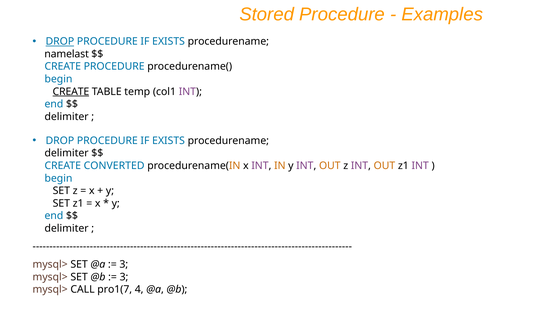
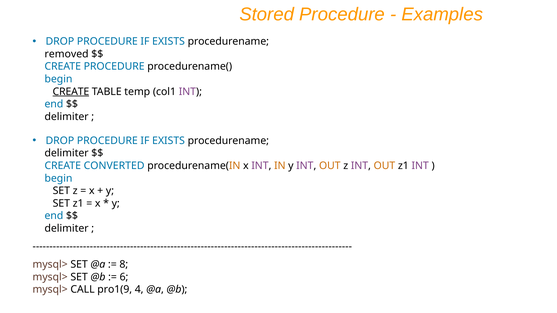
DROP underline: present -> none (60, 42)
namelast: namelast -> removed (67, 54)
3: 3 -> 8 (124, 265)
3: 3 -> 6 (124, 277)
pro1(7: pro1(7 -> pro1(9 (115, 290)
